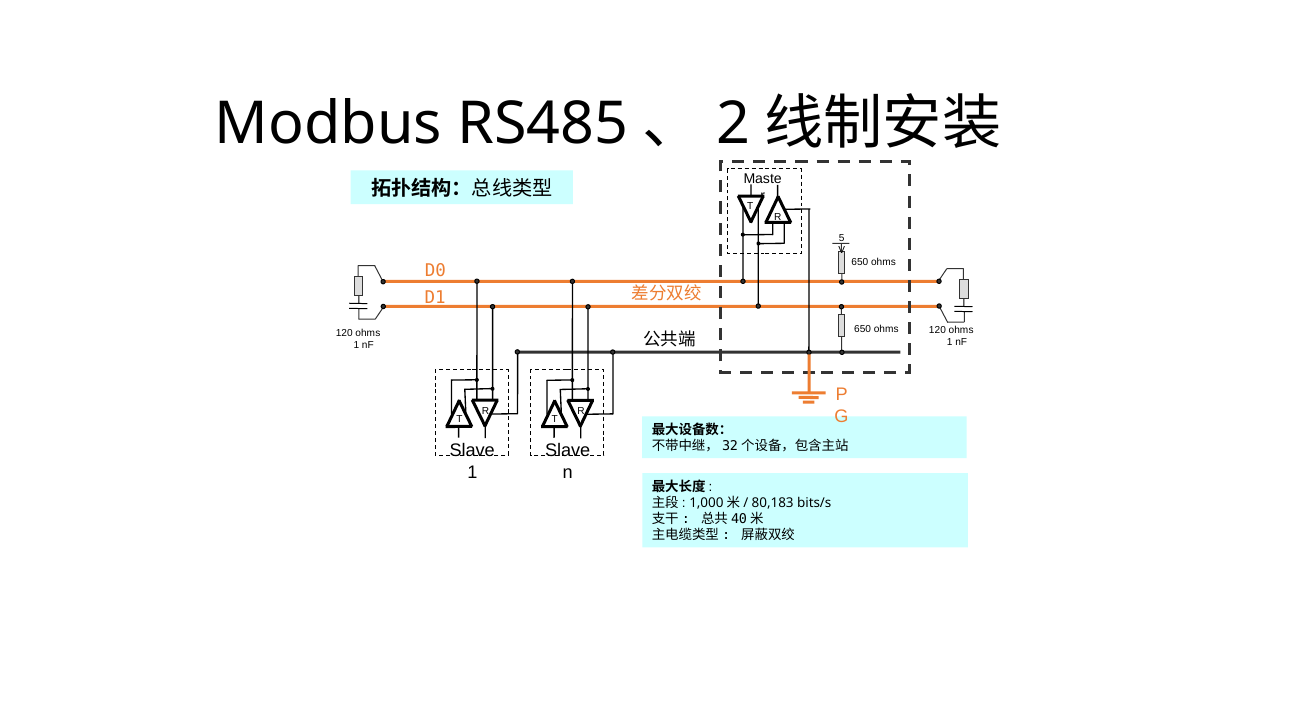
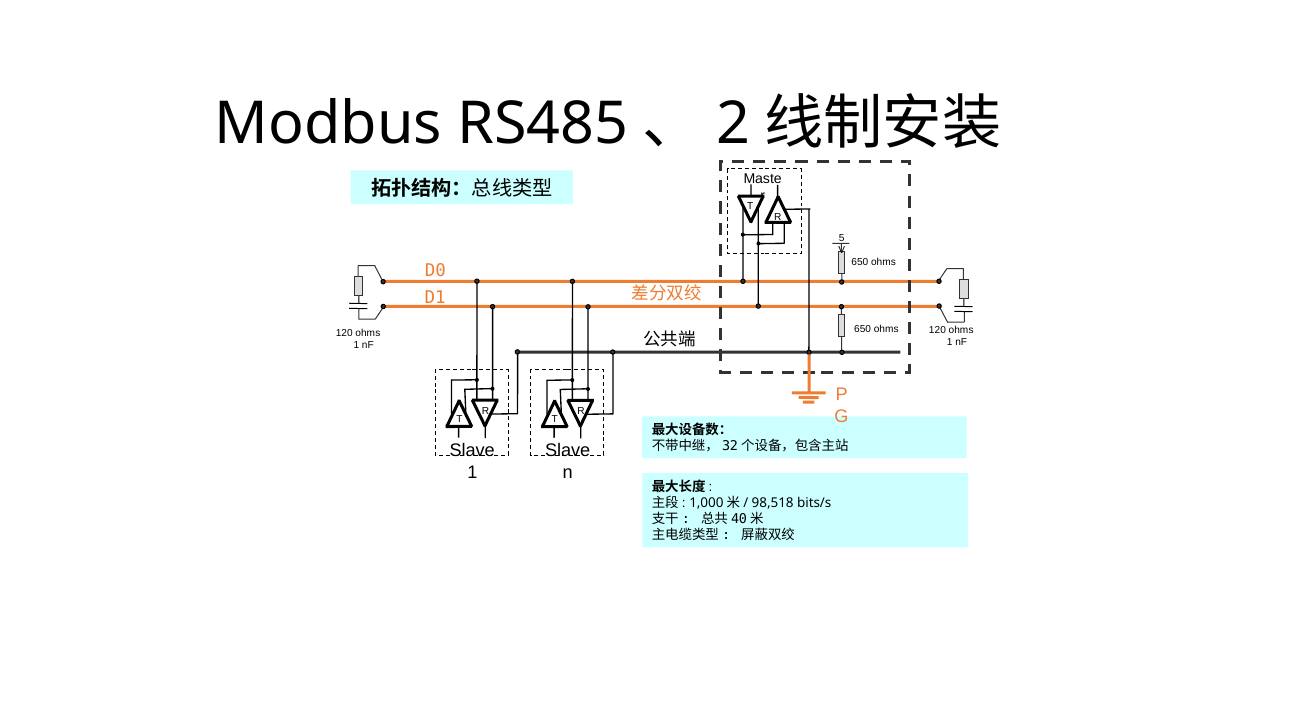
80,183: 80,183 -> 98,518 (773, 503)
